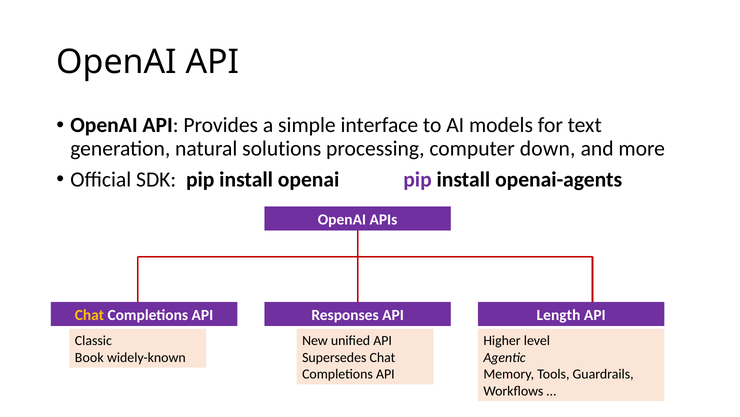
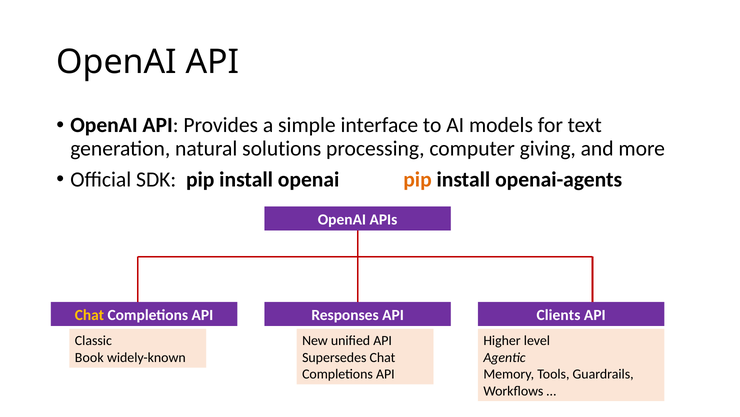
down: down -> giving (548, 148)
pip colour: purple -> orange (417, 179)
Length: Length -> Clients (559, 314)
